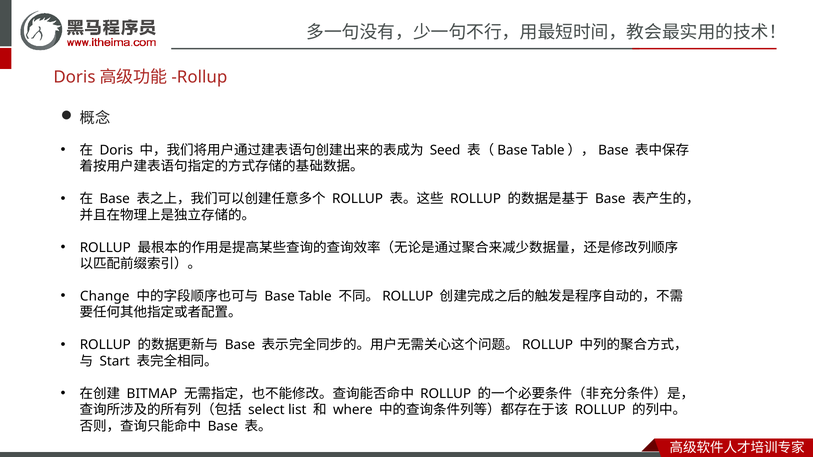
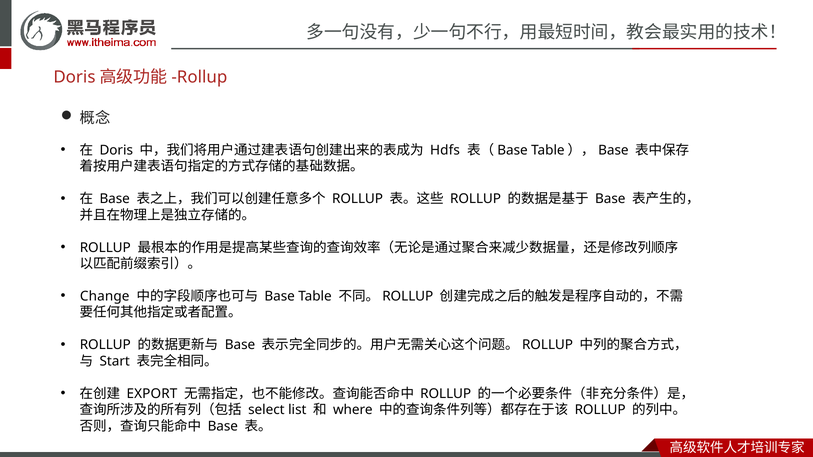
Seed: Seed -> Hdfs (445, 150)
BITMAP: BITMAP -> EXPORT (152, 394)
